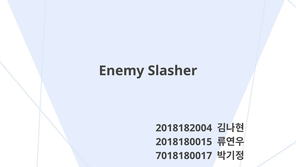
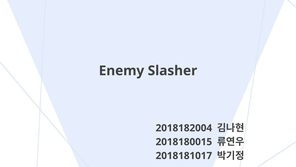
7018180017: 7018180017 -> 2018181017 (184, 155)
